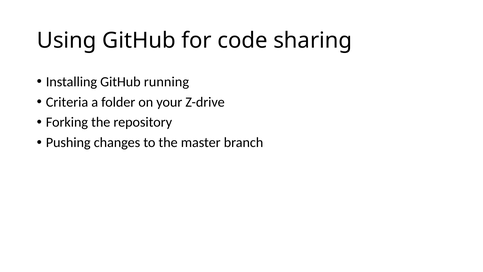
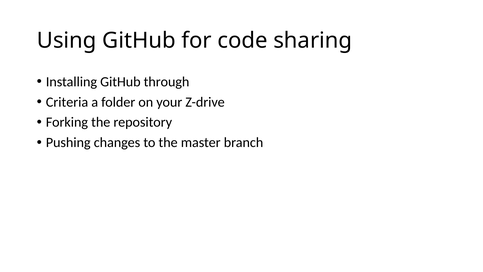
running: running -> through (167, 82)
